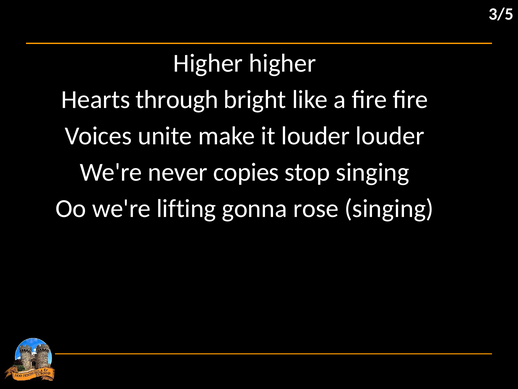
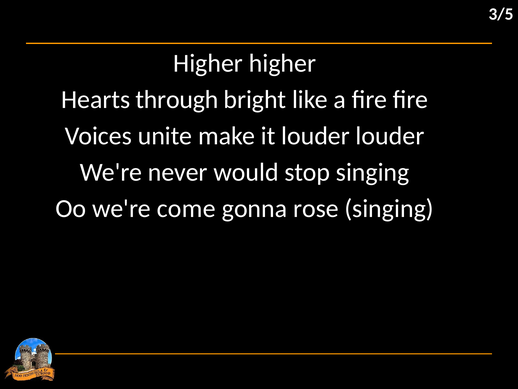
copies: copies -> would (246, 172)
lifting: lifting -> come (186, 208)
